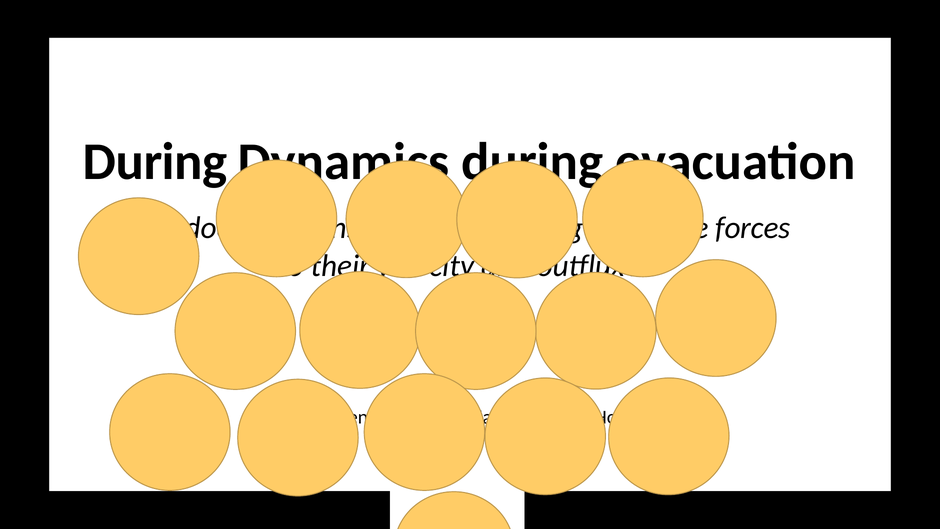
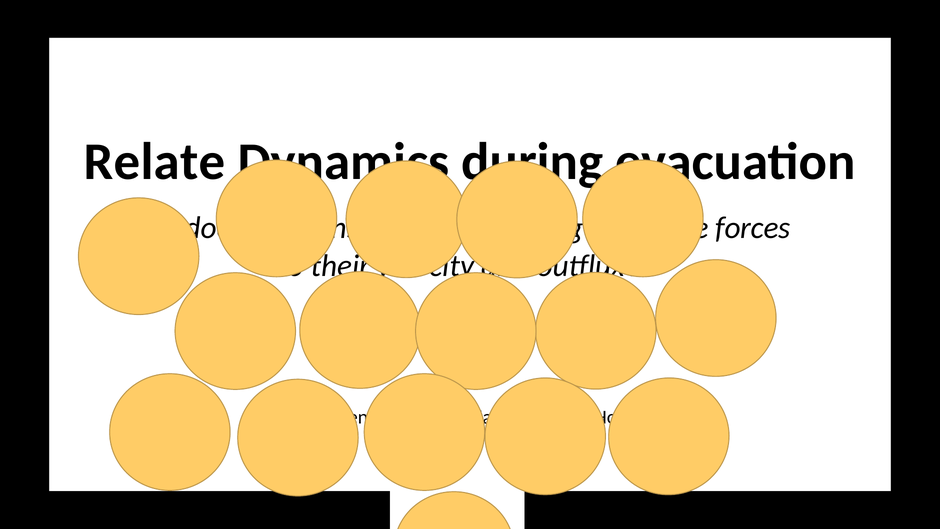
During: During -> Relate (155, 162)
